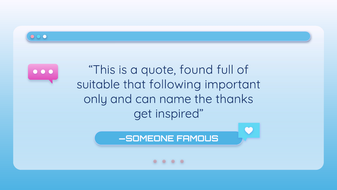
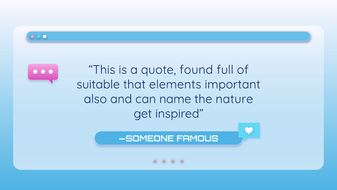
following: following -> elements (175, 84)
only: only -> also (95, 99)
thanks: thanks -> nature (234, 99)
